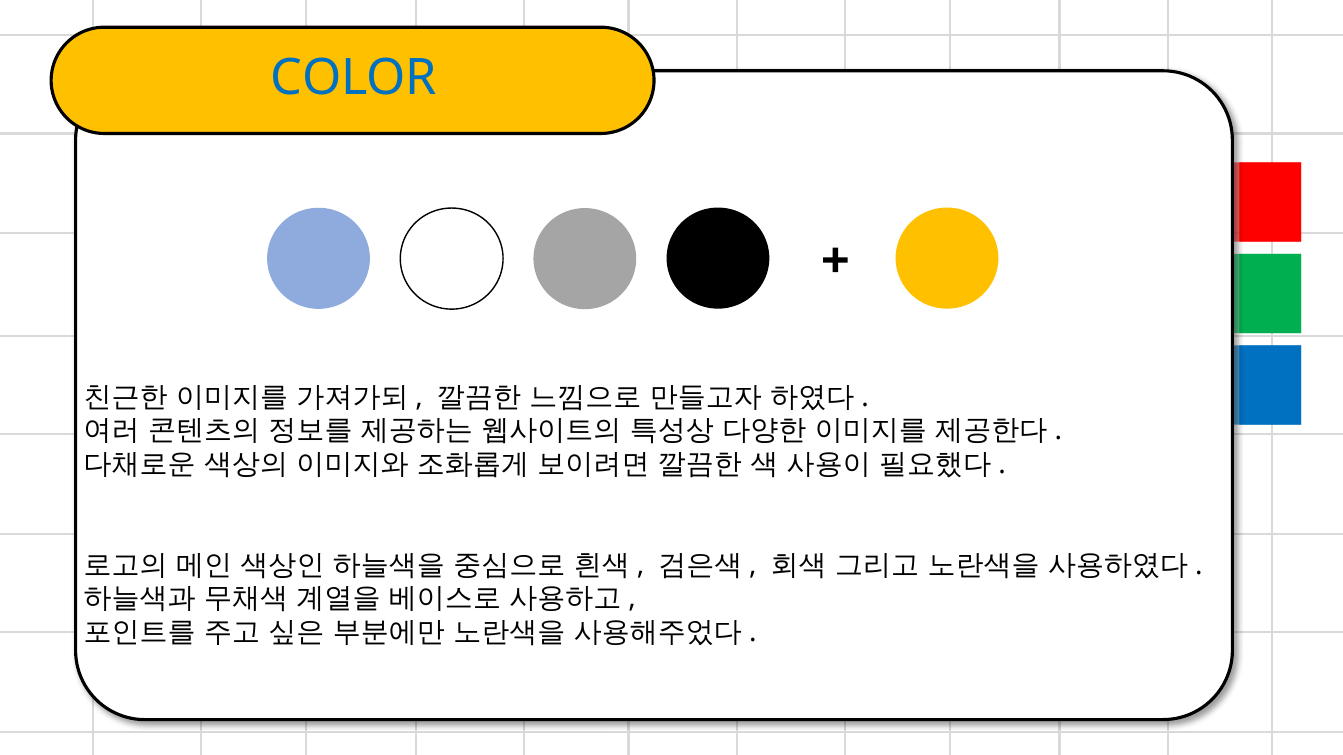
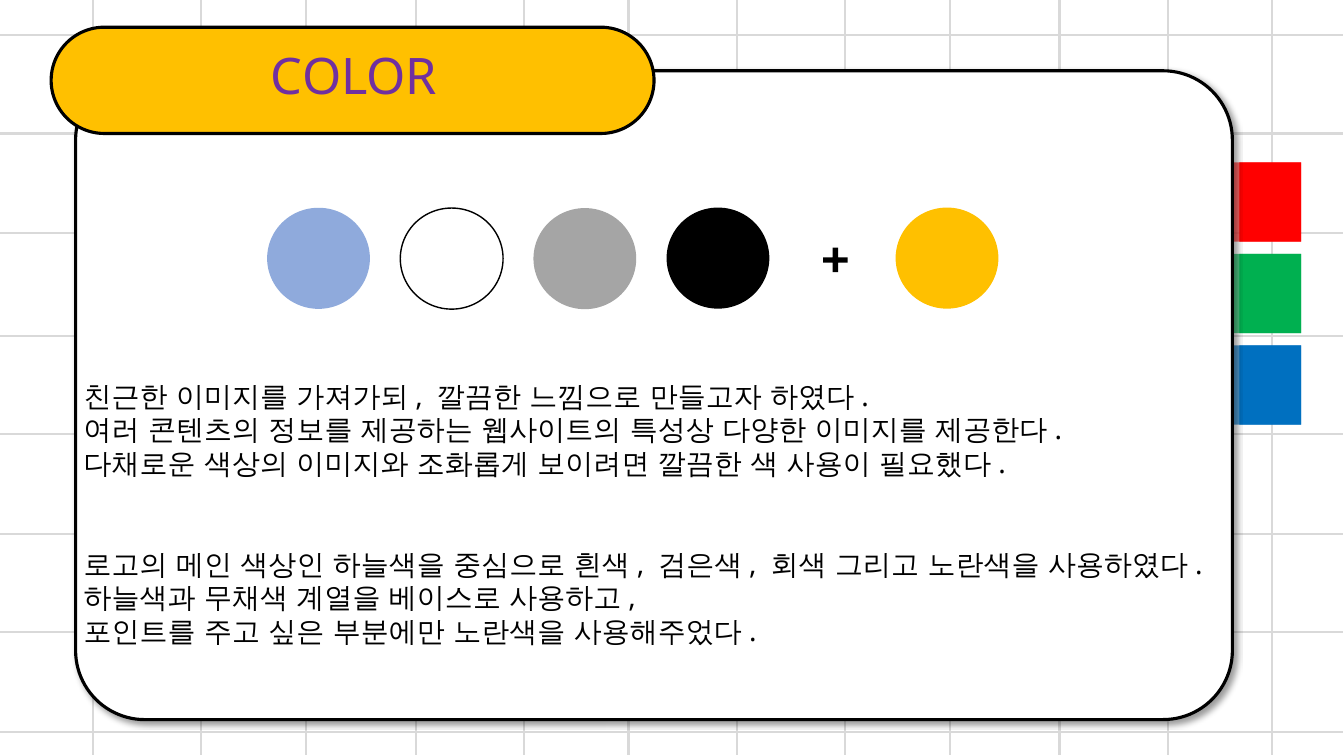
COLOR colour: blue -> purple (354, 78)
